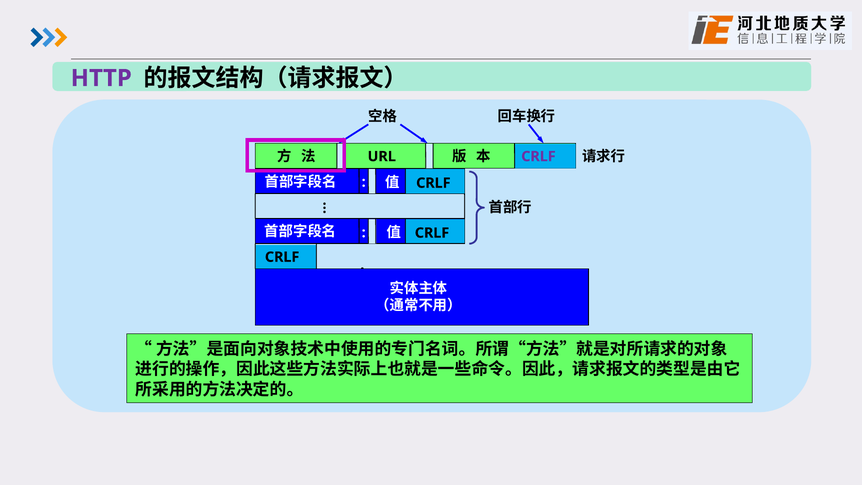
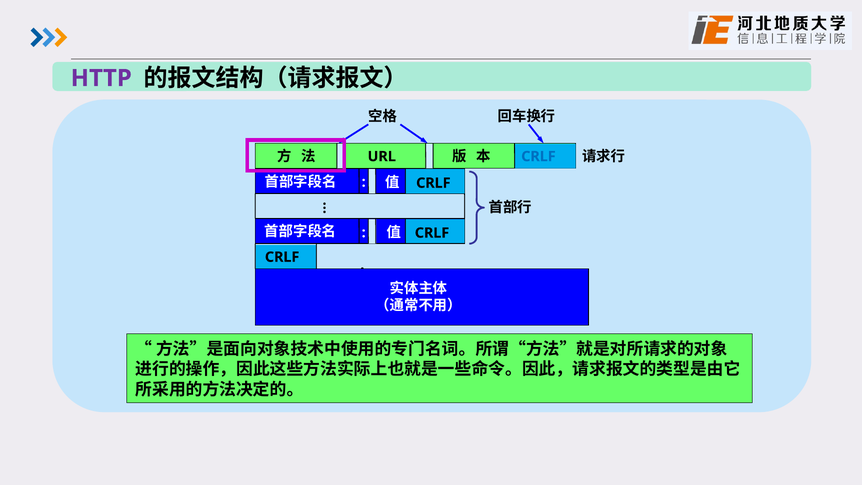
CRLF colour: purple -> blue (538, 156)
